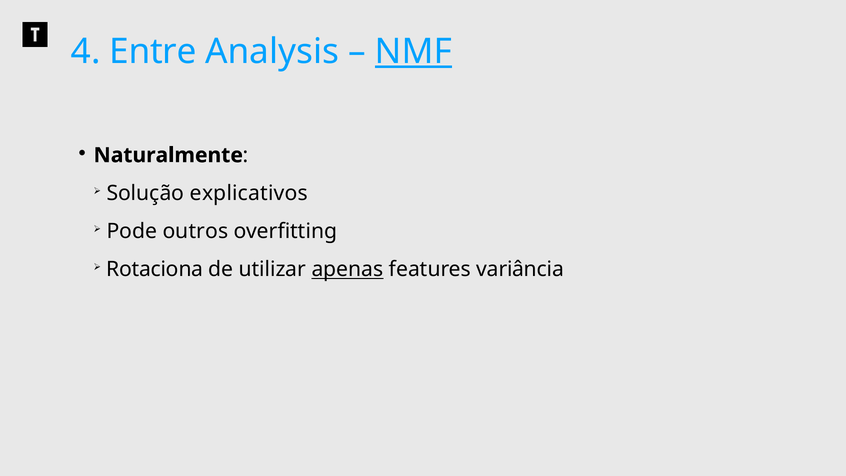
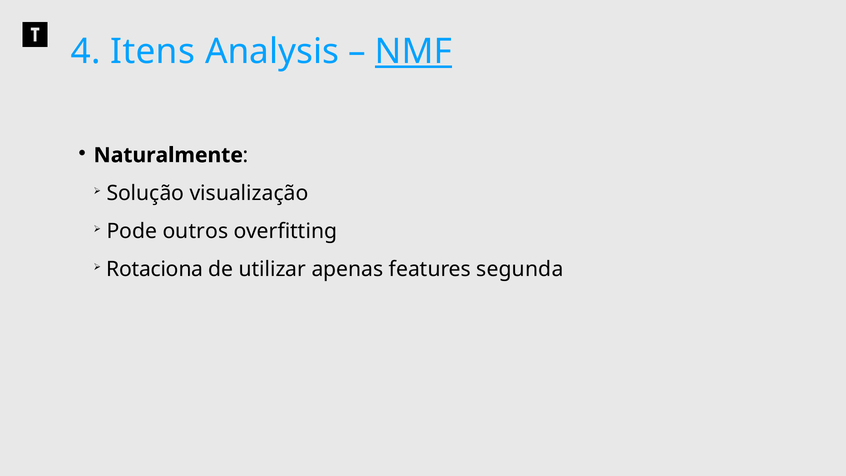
Entre: Entre -> Itens (153, 52)
explicativos: explicativos -> visualização (249, 193)
apenas underline: present -> none (347, 269)
variância: variância -> segunda (520, 269)
